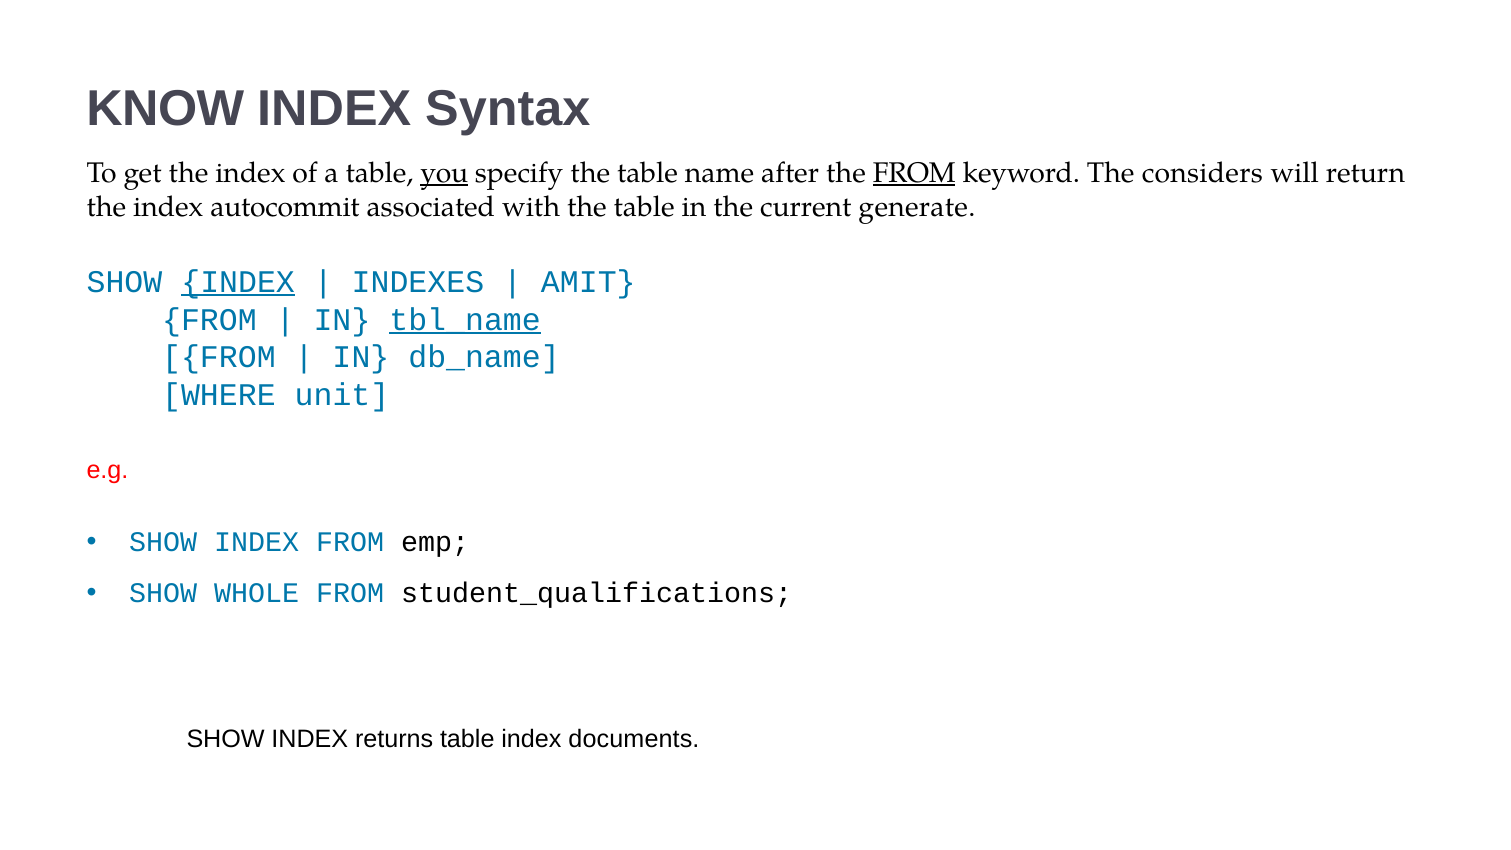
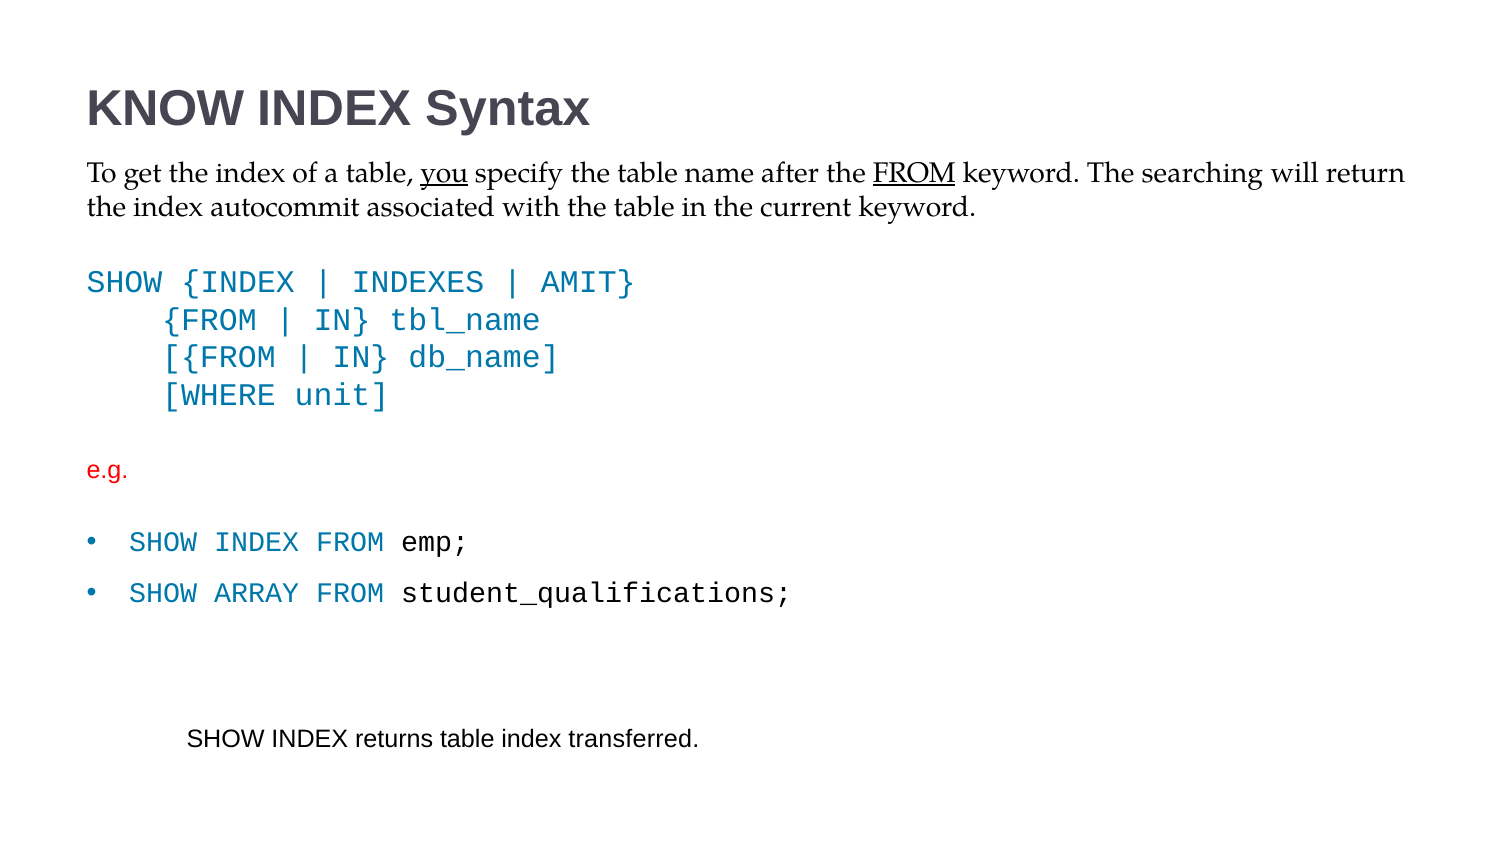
considers: considers -> searching (1202, 173)
current generate: generate -> keyword (917, 207)
INDEX underline: present -> none (238, 282)
tbl_name underline: present -> none (465, 320)
WHOLE: WHOLE -> ARRAY (257, 593)
documents: documents -> transferred (634, 739)
